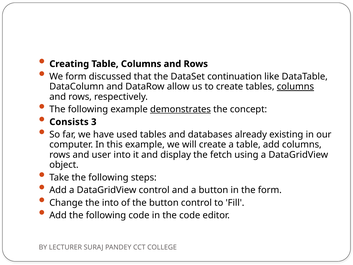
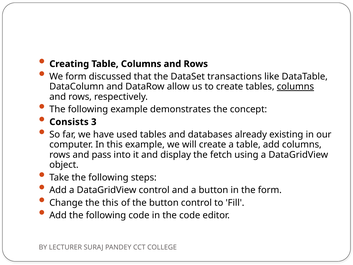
continuation: continuation -> transactions (235, 76)
demonstrates underline: present -> none (180, 109)
user: user -> pass (101, 155)
the into: into -> this (110, 203)
